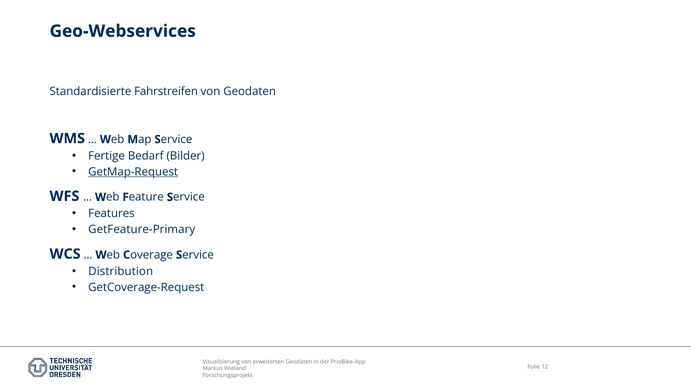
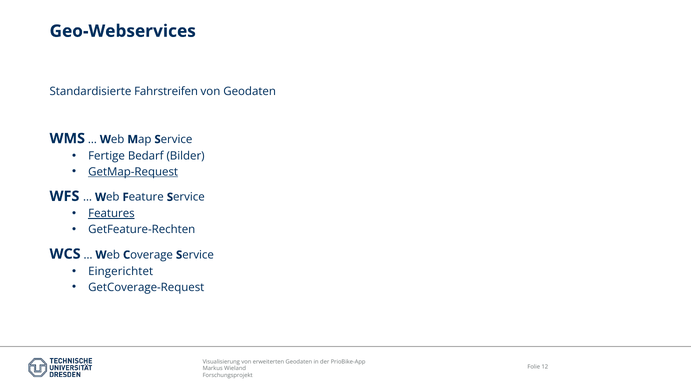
Features underline: none -> present (111, 214)
GetFeature-Primary: GetFeature-Primary -> GetFeature-Rechten (142, 230)
Distribution: Distribution -> Eingerichtet (121, 272)
